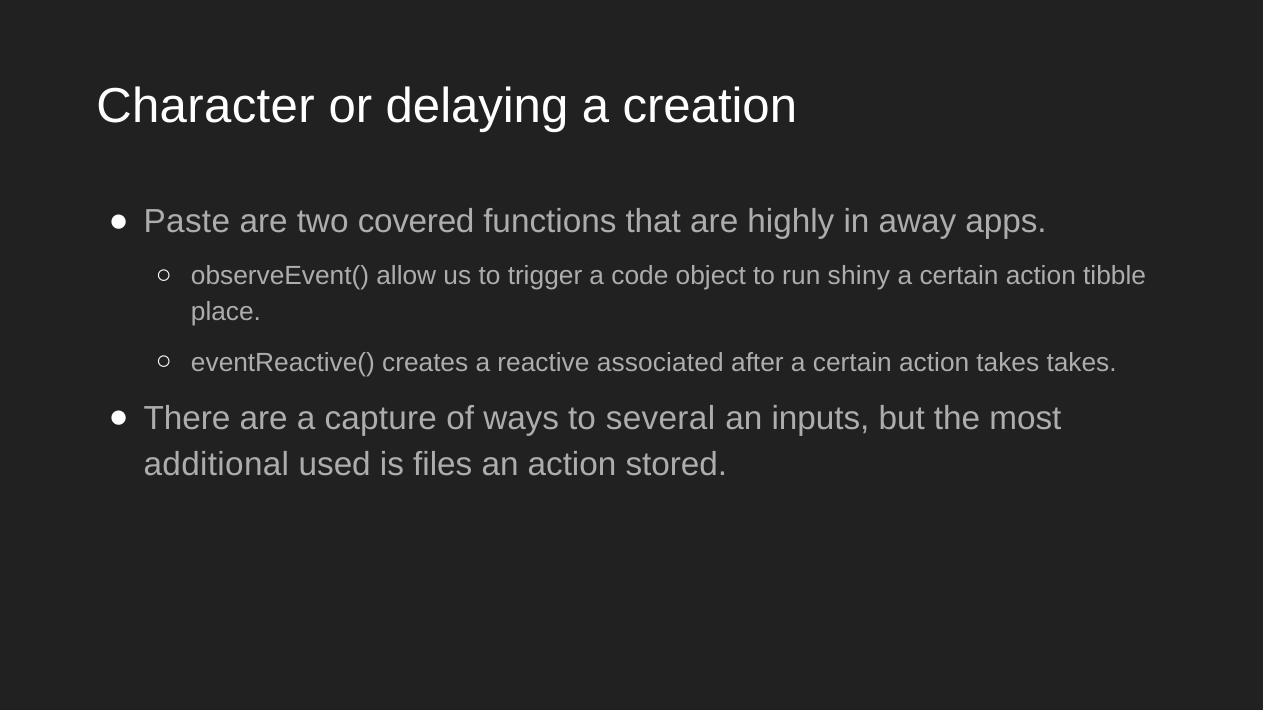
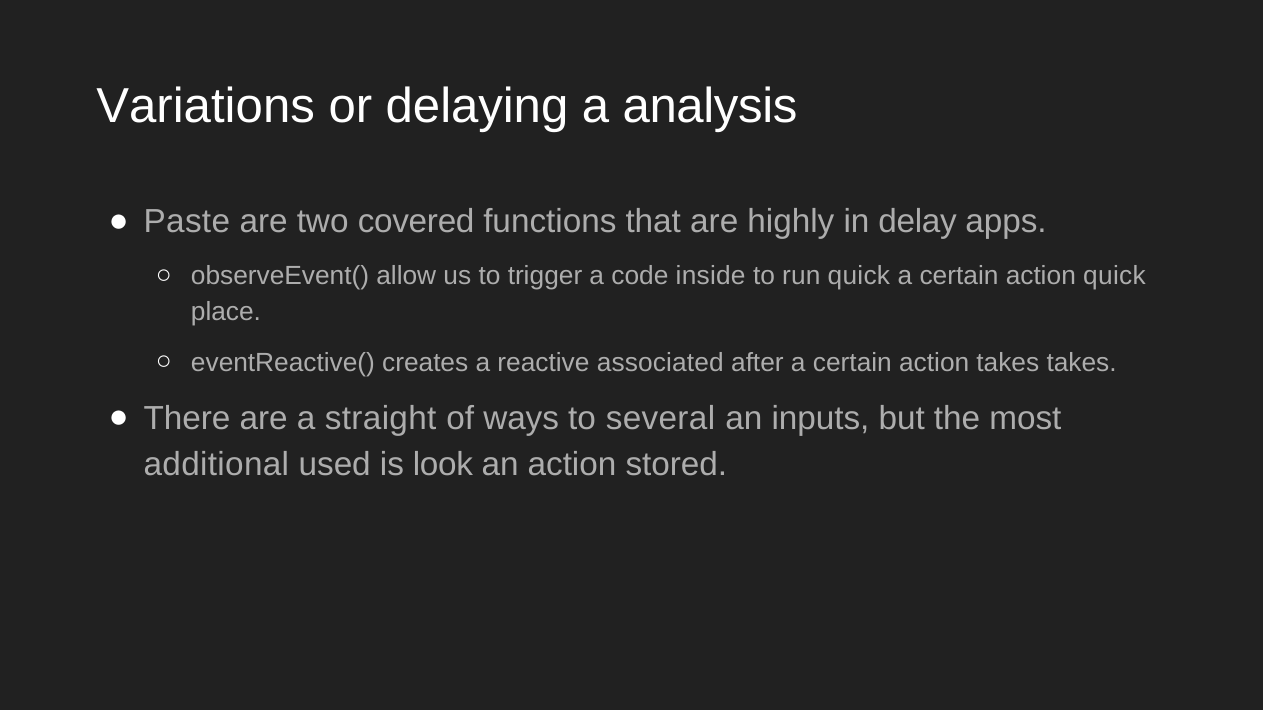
Character: Character -> Variations (206, 106)
creation: creation -> analysis (710, 106)
away: away -> delay (918, 222)
object: object -> inside (711, 276)
run shiny: shiny -> quick (859, 276)
action tibble: tibble -> quick (1114, 276)
capture: capture -> straight (381, 419)
files: files -> look (443, 465)
